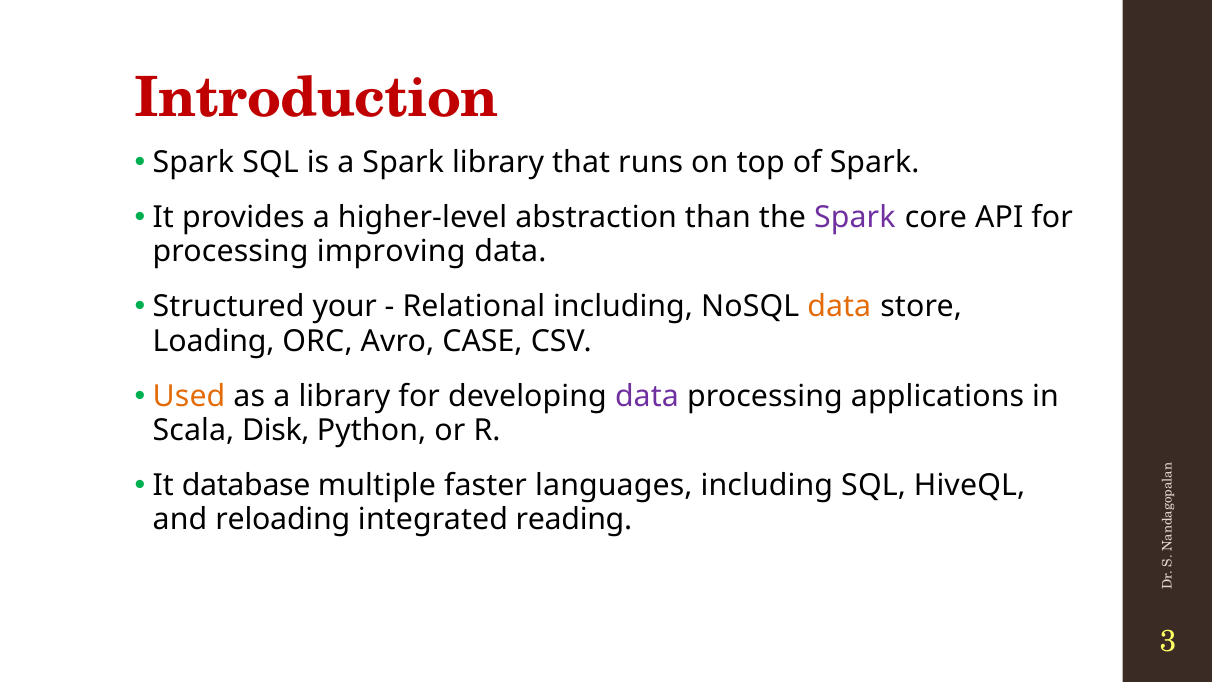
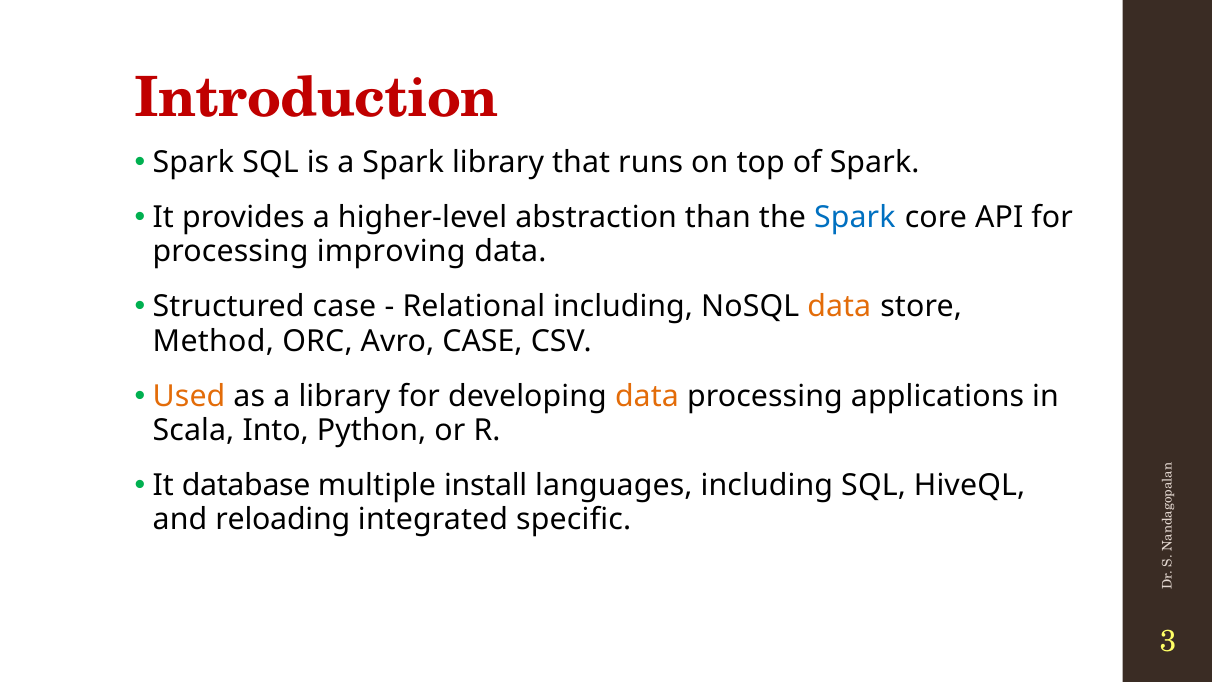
Spark colour: purple -> blue (855, 217)
Structured your: your -> case (344, 307)
Loading: Loading -> Method (213, 341)
data colour: purple -> orange (647, 396)
Disk: Disk -> Into (276, 431)
faster: faster -> install (486, 485)
reading: reading -> specific (574, 520)
